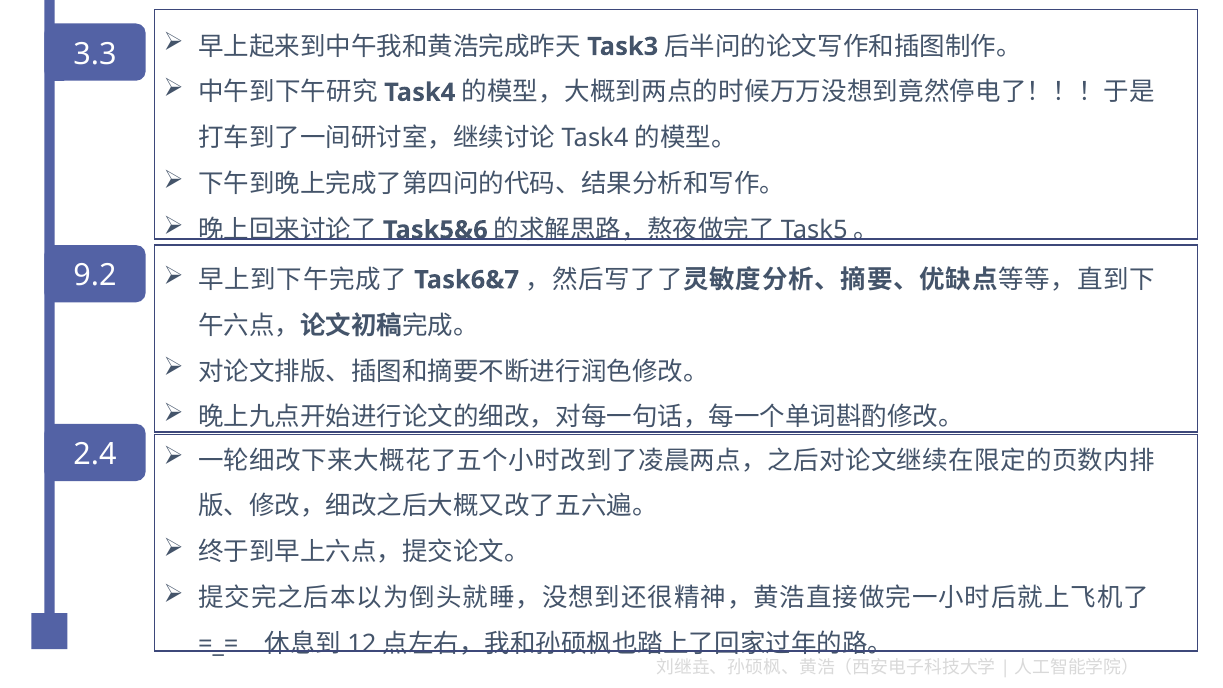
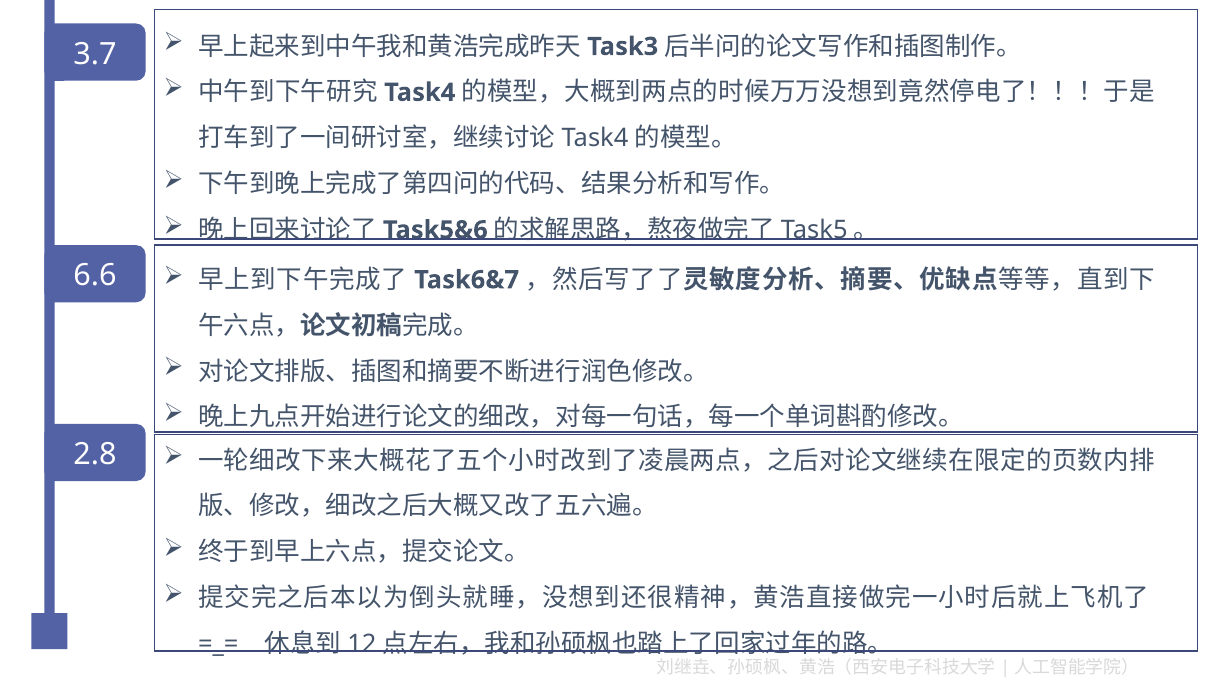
3.3: 3.3 -> 3.7 (95, 54)
9.2: 9.2 -> 6.6 (95, 276)
2.4: 2.4 -> 2.8 (95, 455)
